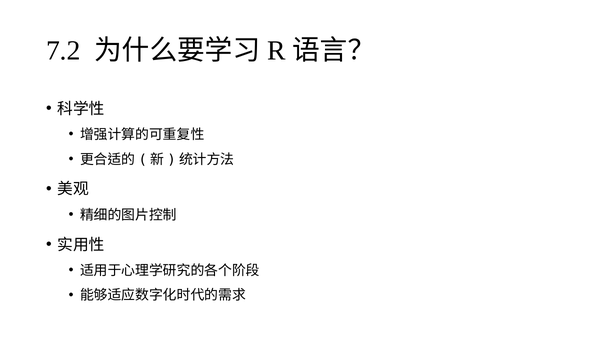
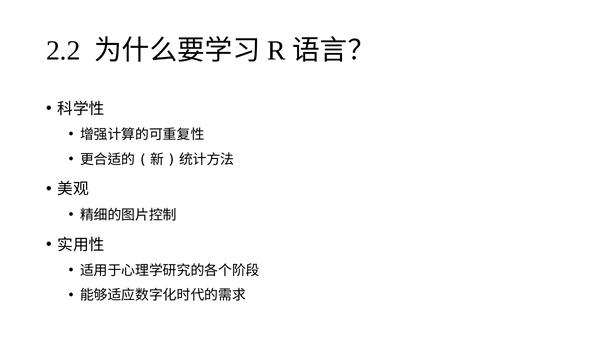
7.2: 7.2 -> 2.2 (63, 51)
